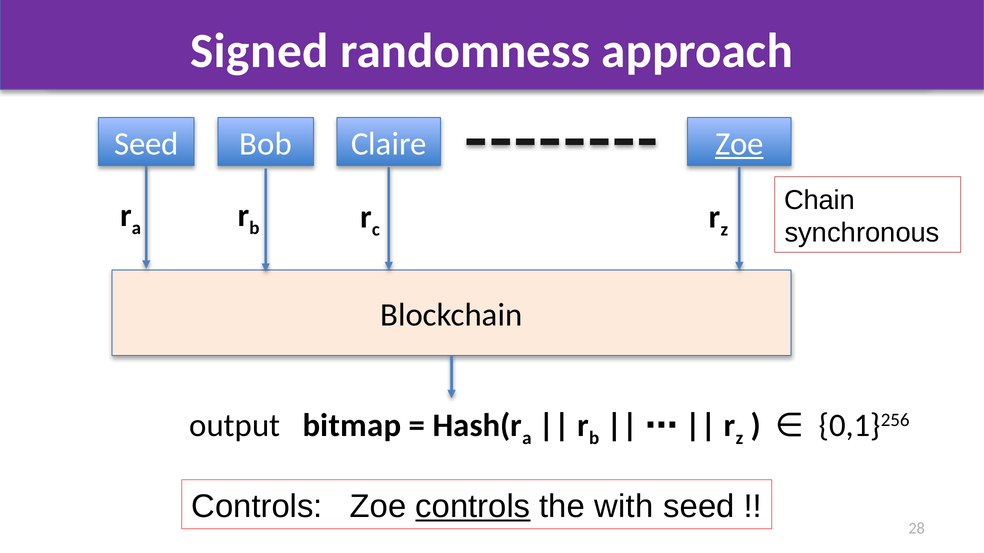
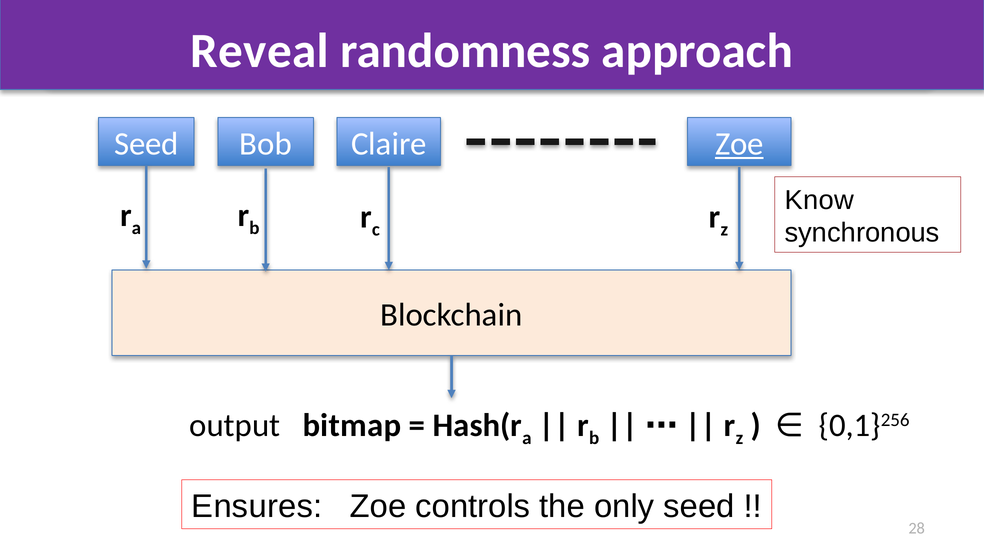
Signed: Signed -> Reveal (260, 51)
Chain: Chain -> Know (819, 200)
Controls: Controls -> Ensures (257, 507)
controls underline: present -> none (473, 507)
with: with -> only (624, 507)
